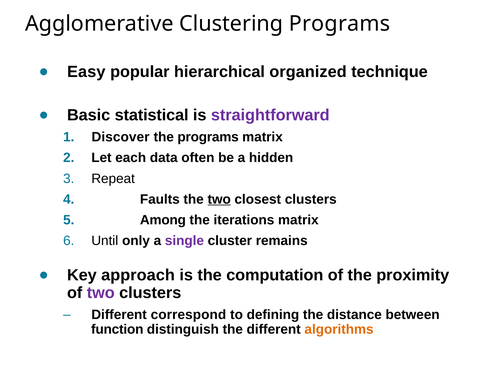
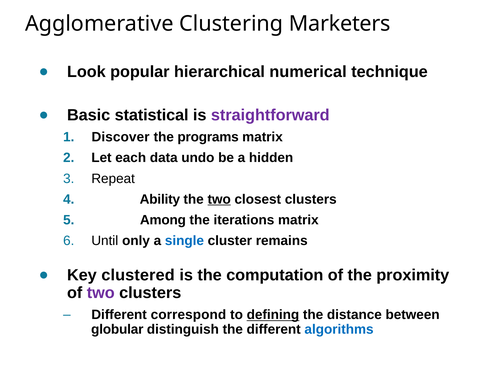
Clustering Programs: Programs -> Marketers (340, 24)
Easy: Easy -> Look (86, 72)
organized: organized -> numerical (308, 72)
often: often -> undo (198, 158)
Faults: Faults -> Ability (160, 199)
single colour: purple -> blue (184, 240)
approach: approach -> clustered (138, 275)
defining underline: none -> present (273, 314)
function: function -> globular (117, 329)
algorithms colour: orange -> blue (339, 329)
